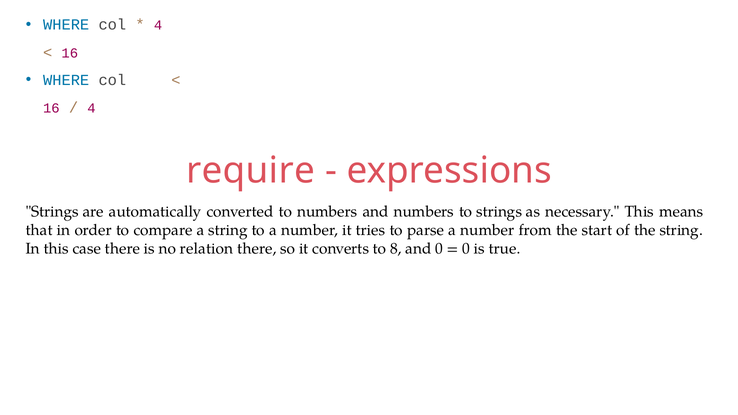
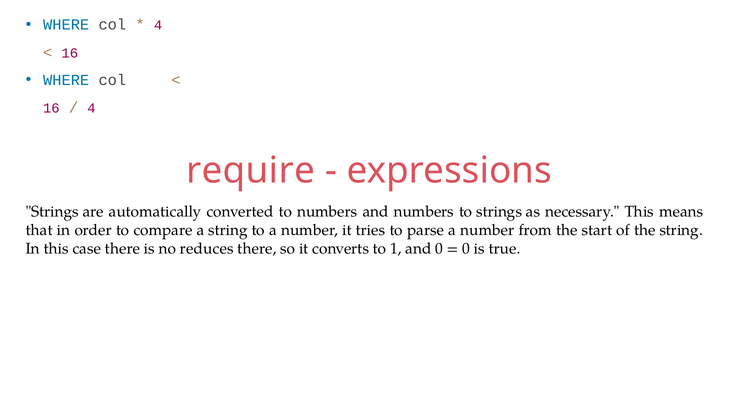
relation: relation -> reduces (207, 249)
8: 8 -> 1 (396, 249)
